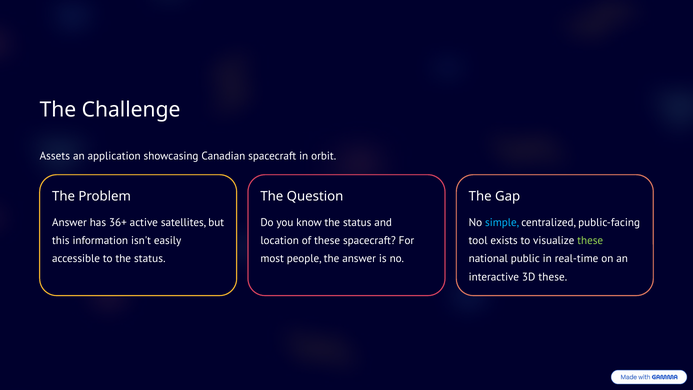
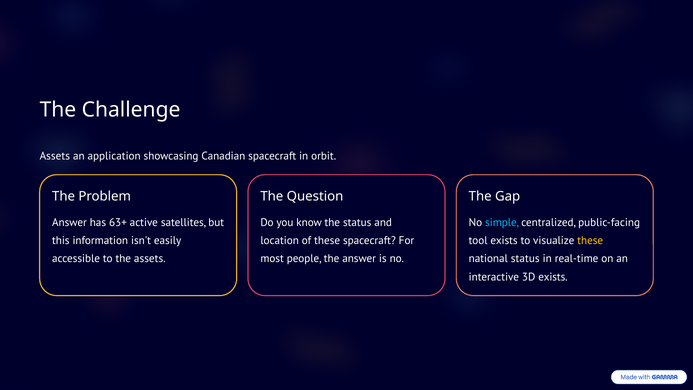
36+: 36+ -> 63+ (118, 223)
these colour: light green -> yellow (590, 241)
to the status: status -> assets (150, 259)
national public: public -> status (525, 259)
3D these: these -> exists (553, 277)
